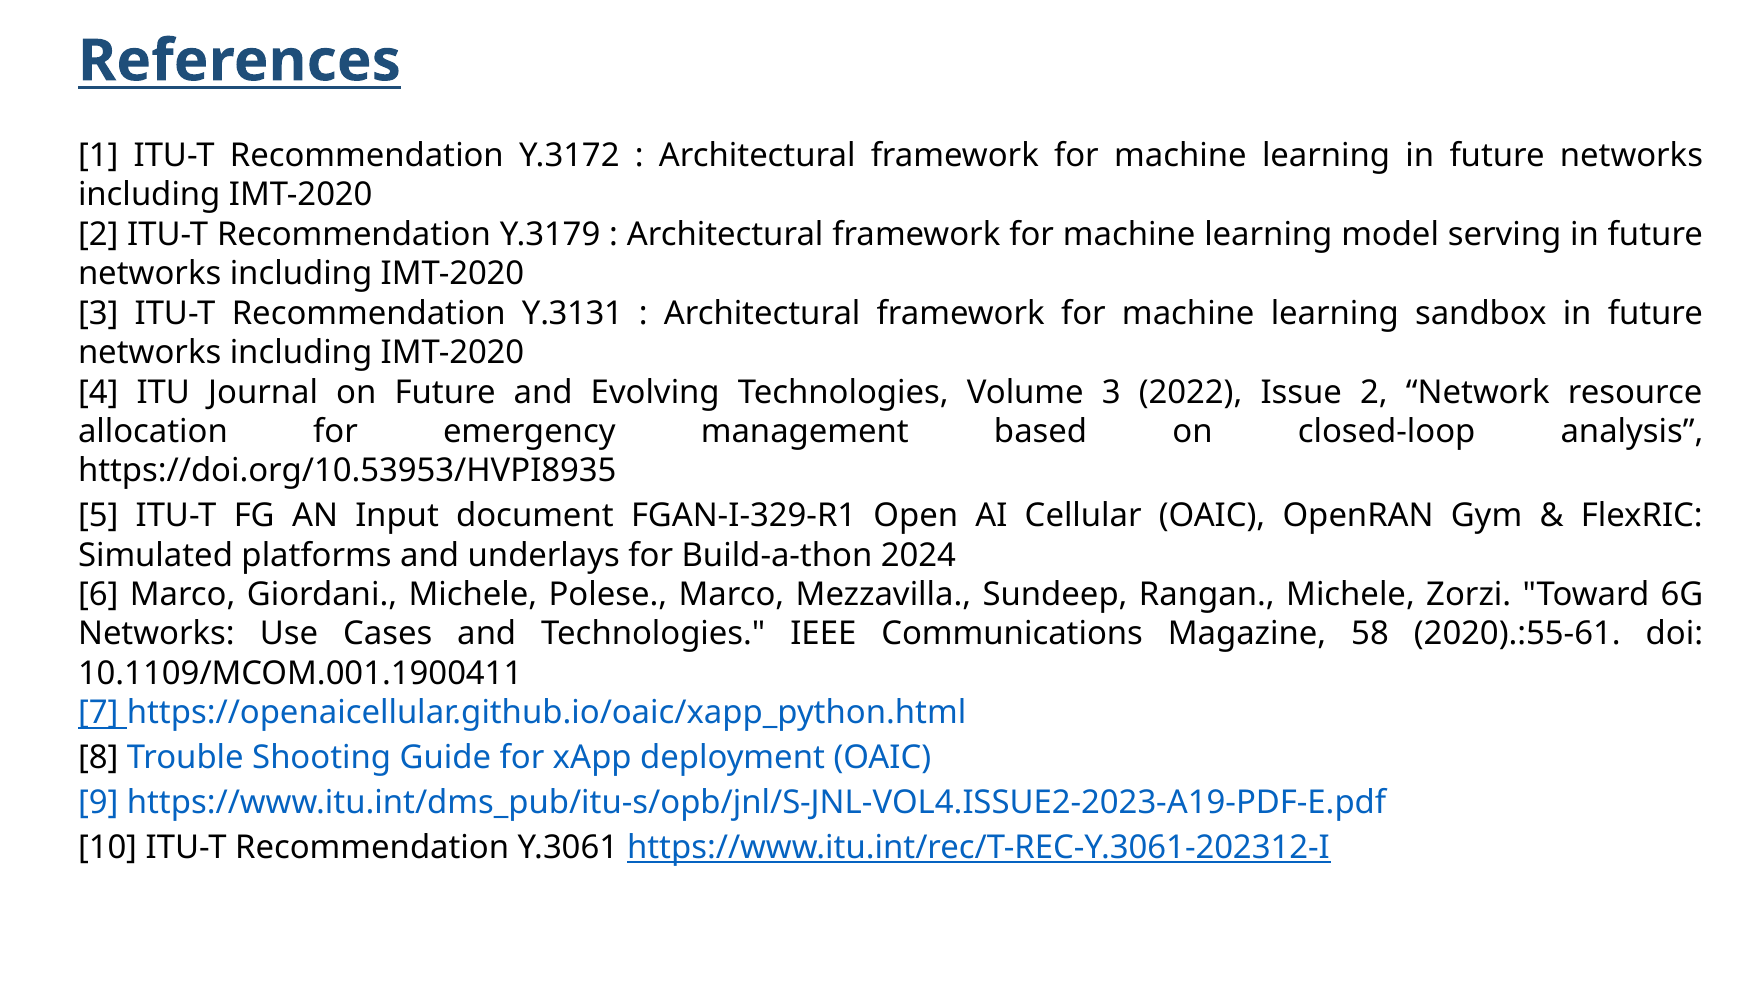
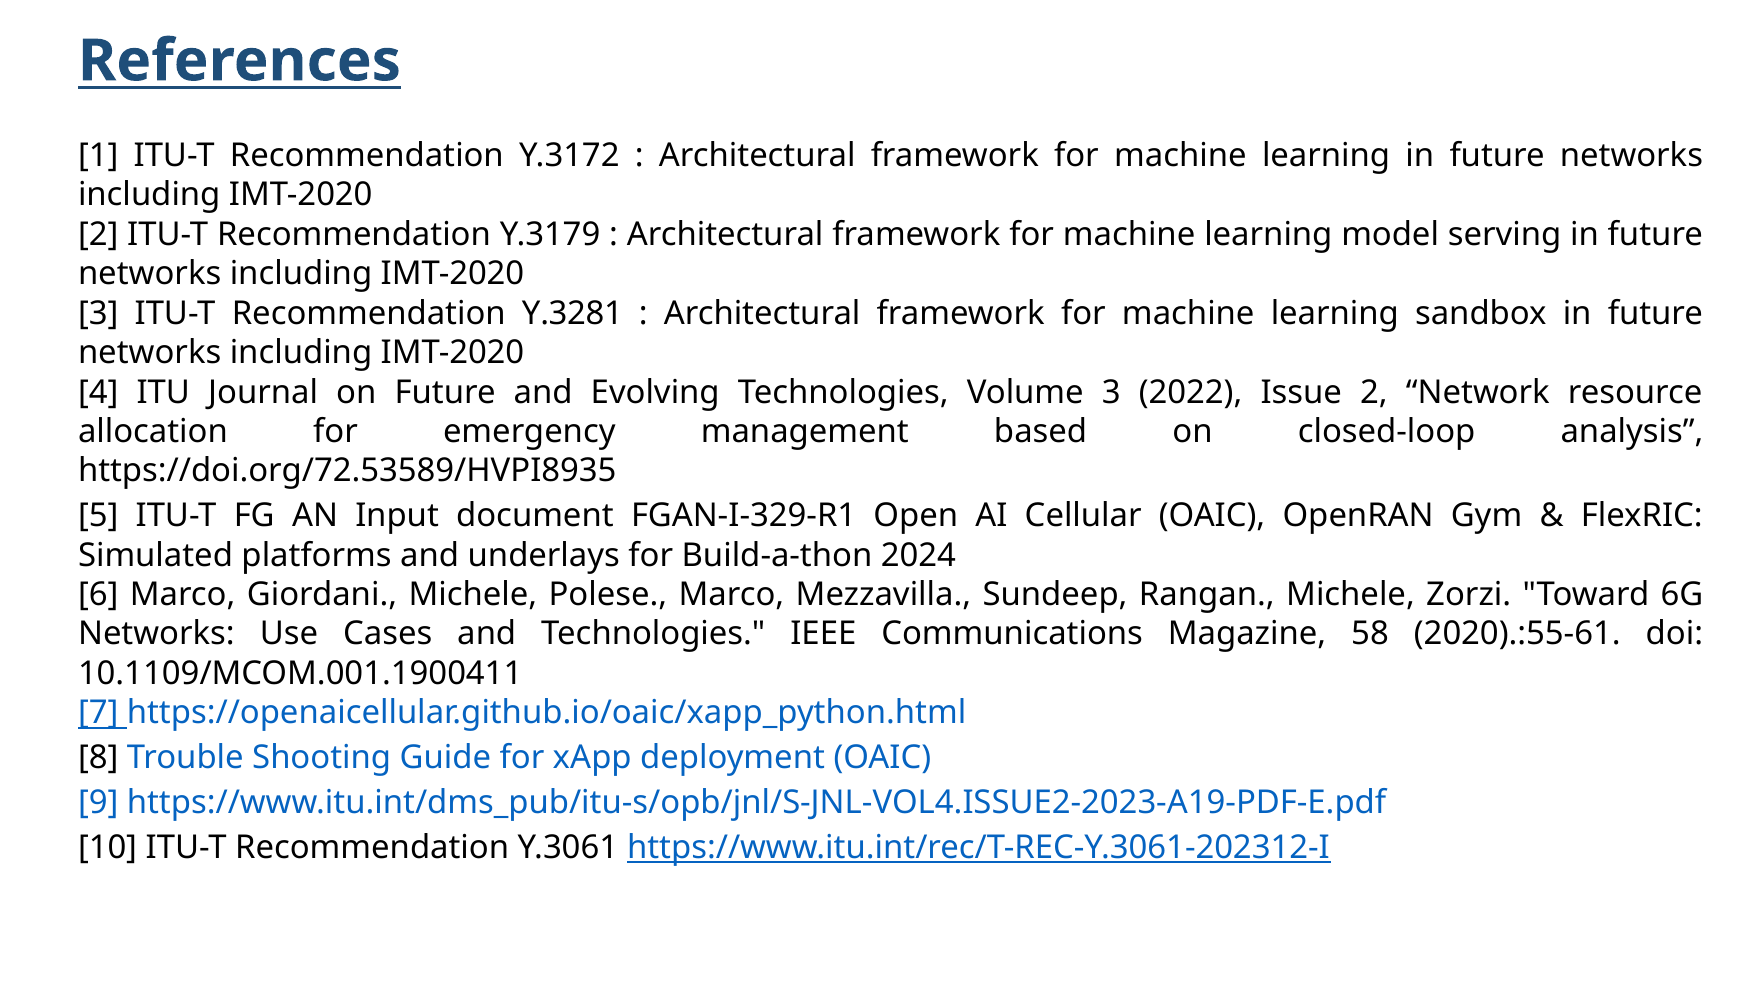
Y.3131: Y.3131 -> Y.3281 (572, 313)
https://doi.org/10.53953/HVPI8935: https://doi.org/10.53953/HVPI8935 -> https://doi.org/72.53589/HVPI8935 (347, 471)
